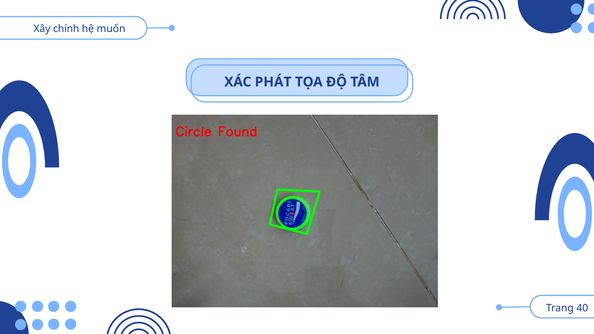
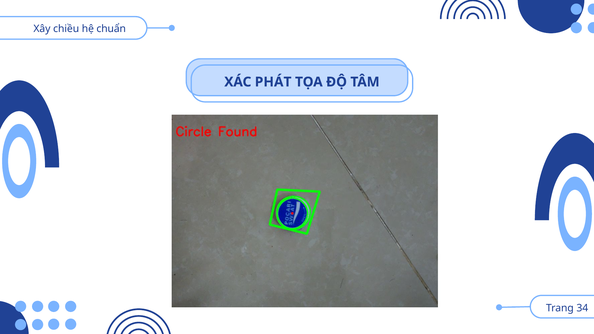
chính: chính -> chiều (66, 29)
muốn: muốn -> chuẩn (111, 29)
40: 40 -> 34 (582, 308)
